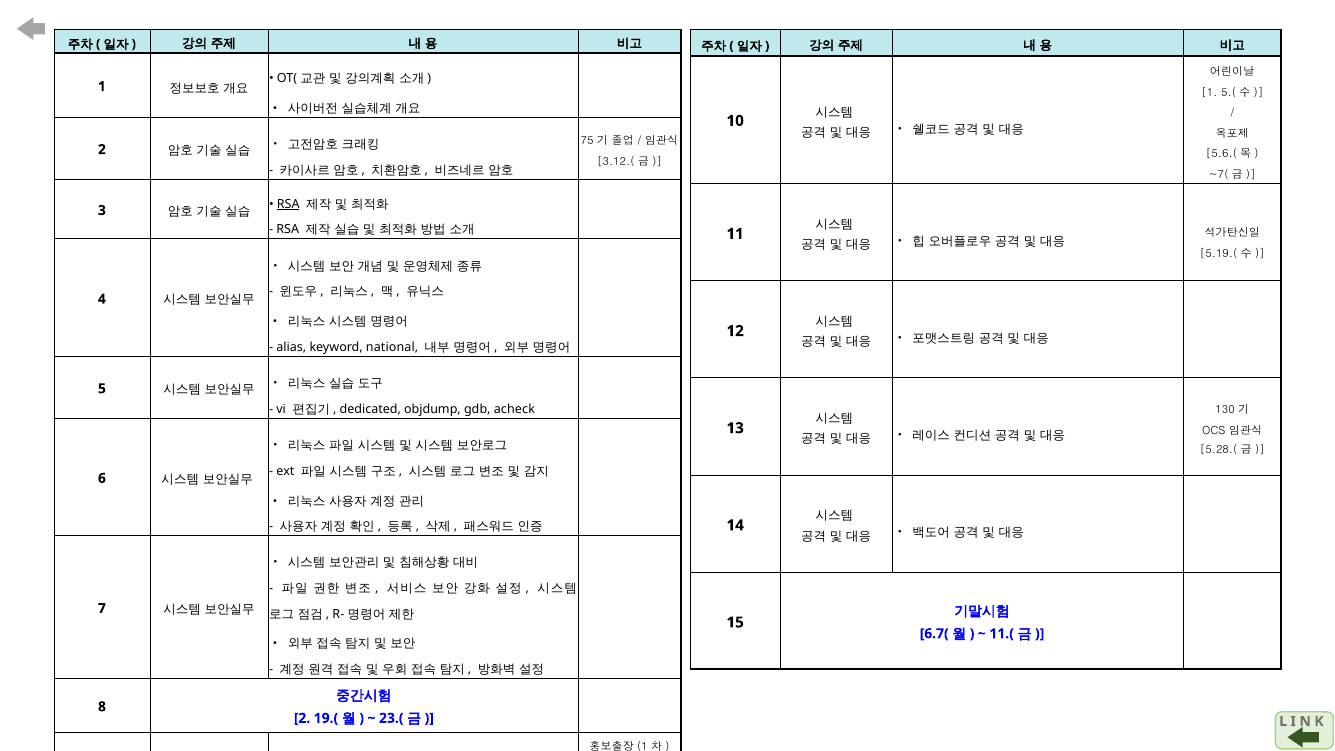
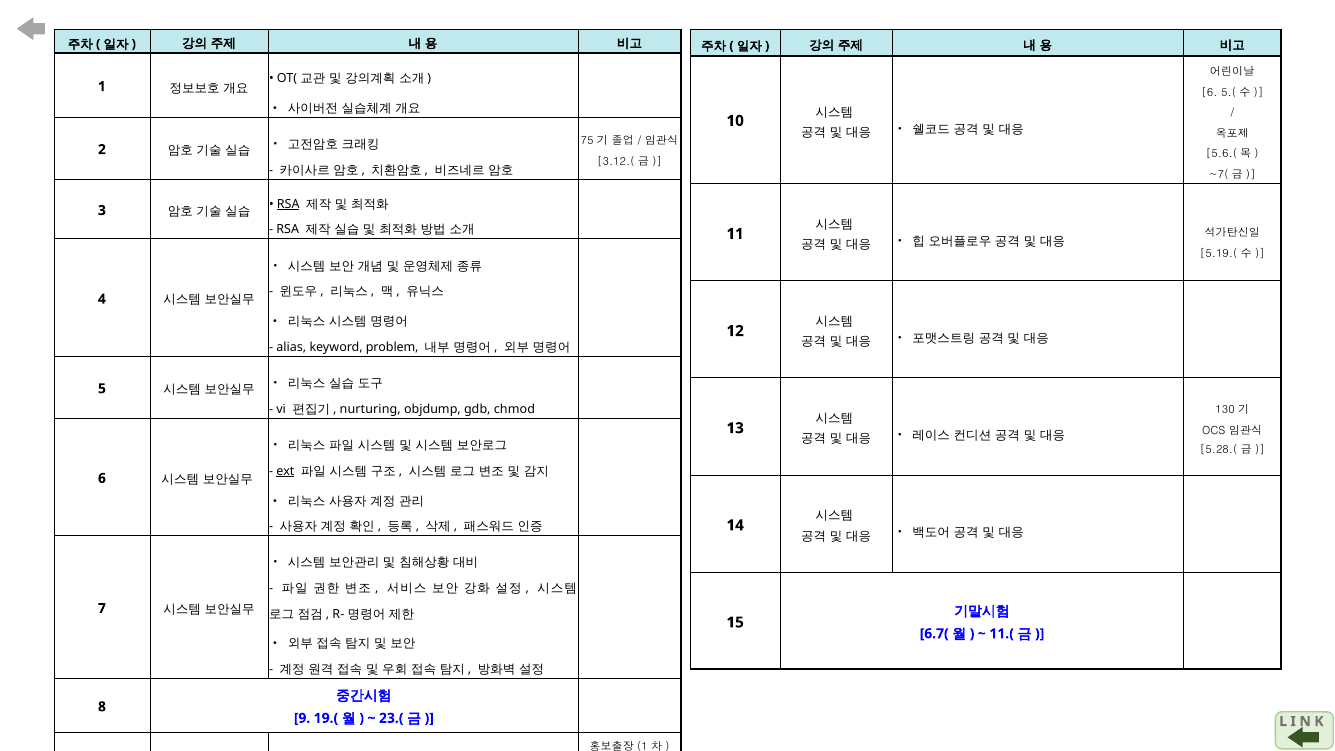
1: 1 -> 6 (1209, 92)
national: national -> problem (392, 347)
dedicated: dedicated -> nurturing (370, 409)
acheck: acheck -> chmod (514, 409)
ext underline: none -> present (285, 471)
2: 2 -> 9 (302, 718)
